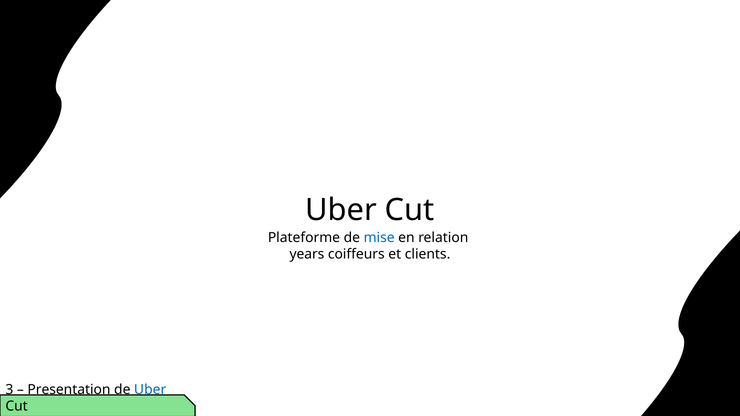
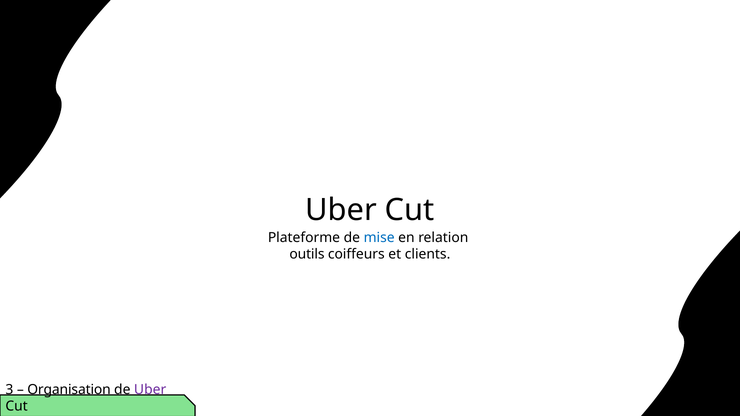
years: years -> outils (307, 254)
Presentation: Presentation -> Organisation (69, 390)
Uber colour: blue -> purple (150, 390)
